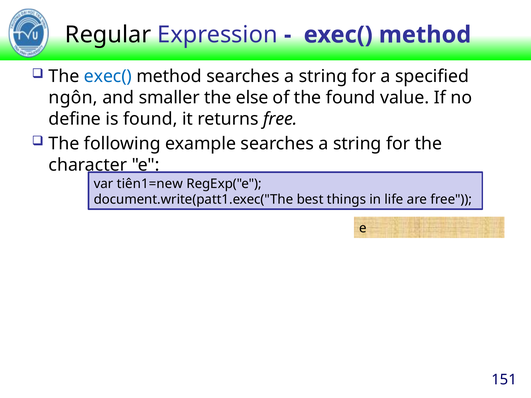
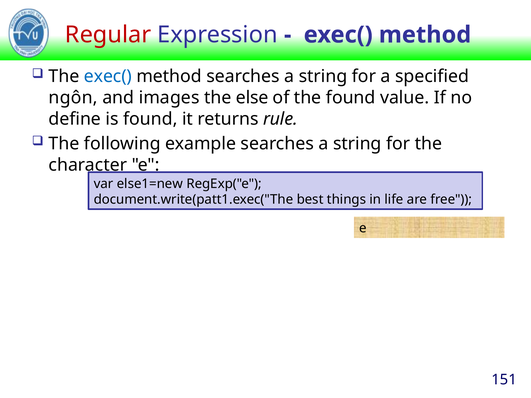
Regular colour: black -> red (108, 35)
smaller: smaller -> images (169, 98)
returns free: free -> rule (280, 119)
tiên1=new: tiên1=new -> else1=new (150, 184)
